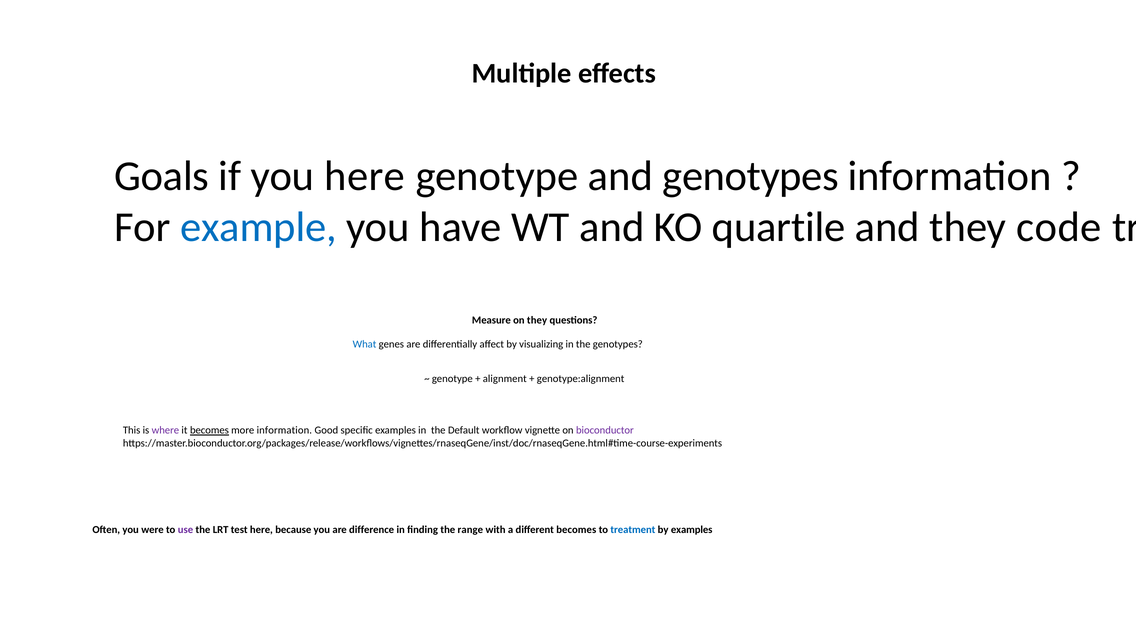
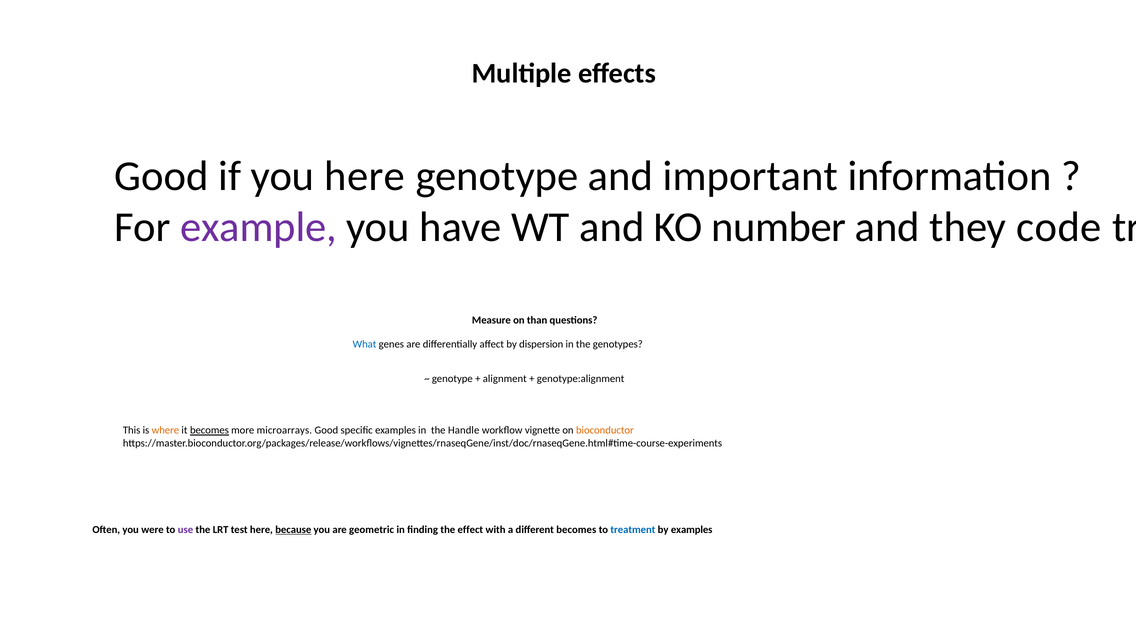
Goals: Goals -> Good (161, 176)
and genotypes: genotypes -> important (750, 176)
example colour: blue -> purple (258, 227)
quartile: quartile -> number (779, 227)
on they: they -> than (537, 320)
visualizing: visualizing -> dispersion (541, 344)
where colour: purple -> orange (165, 430)
more information: information -> microarrays (284, 430)
Default: Default -> Handle (464, 430)
bioconductor colour: purple -> orange (605, 430)
because underline: none -> present (293, 530)
difference: difference -> geometric (372, 530)
range: range -> effect (470, 530)
